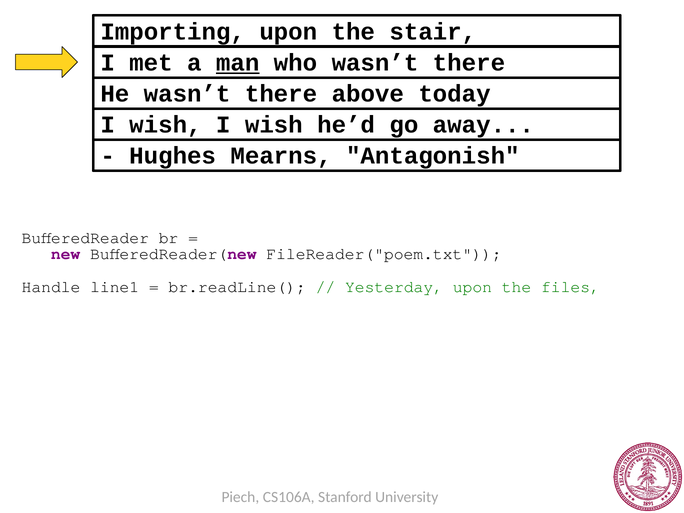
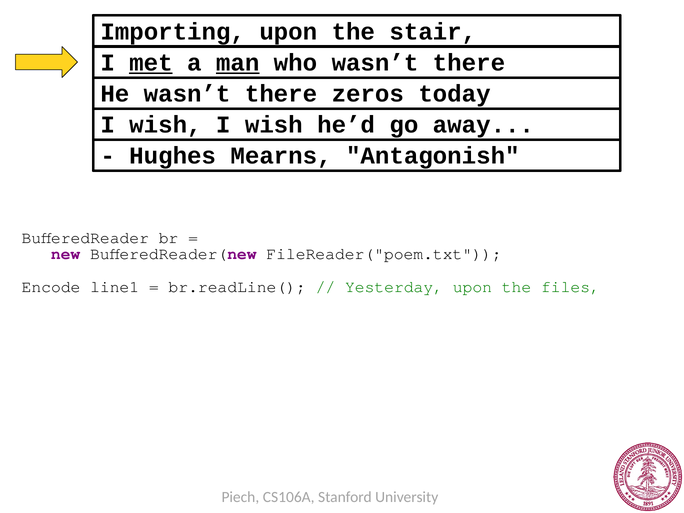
met underline: none -> present (151, 63)
above: above -> zeros (368, 94)
Handle: Handle -> Encode (51, 287)
